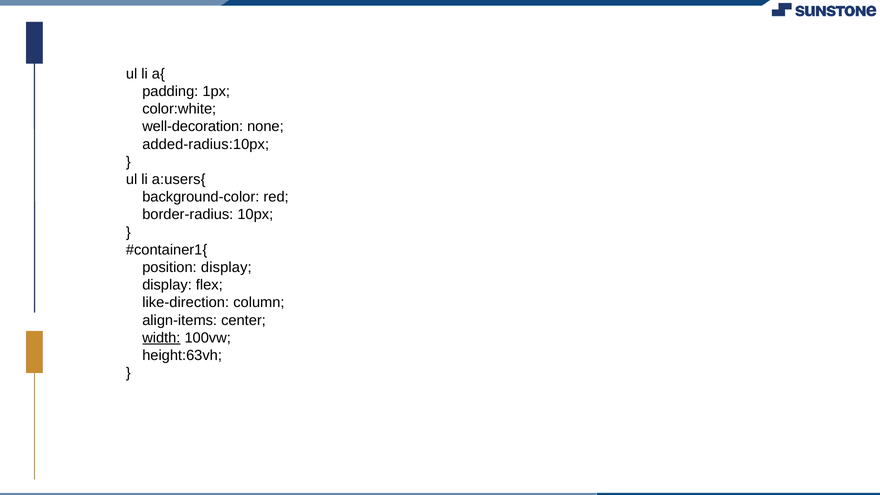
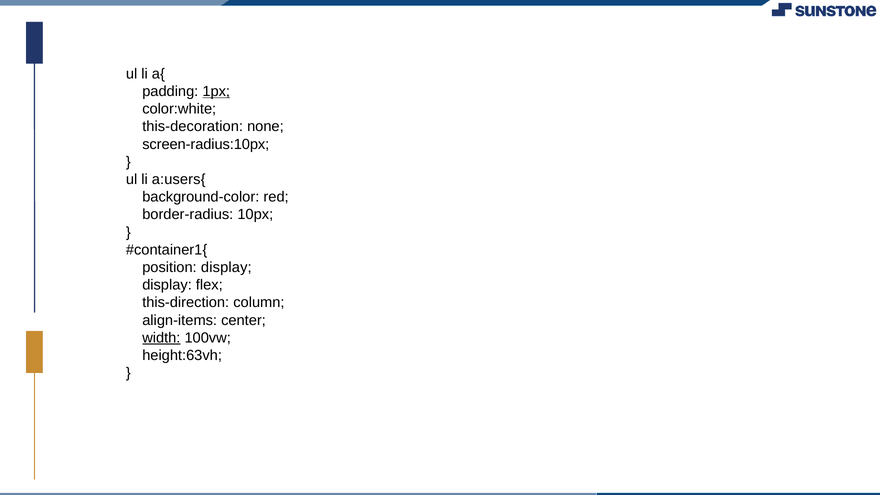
1px underline: none -> present (216, 91)
well-decoration: well-decoration -> this-decoration (193, 127)
added-radius:10px: added-radius:10px -> screen-radius:10px (206, 144)
like-direction: like-direction -> this-direction (186, 303)
